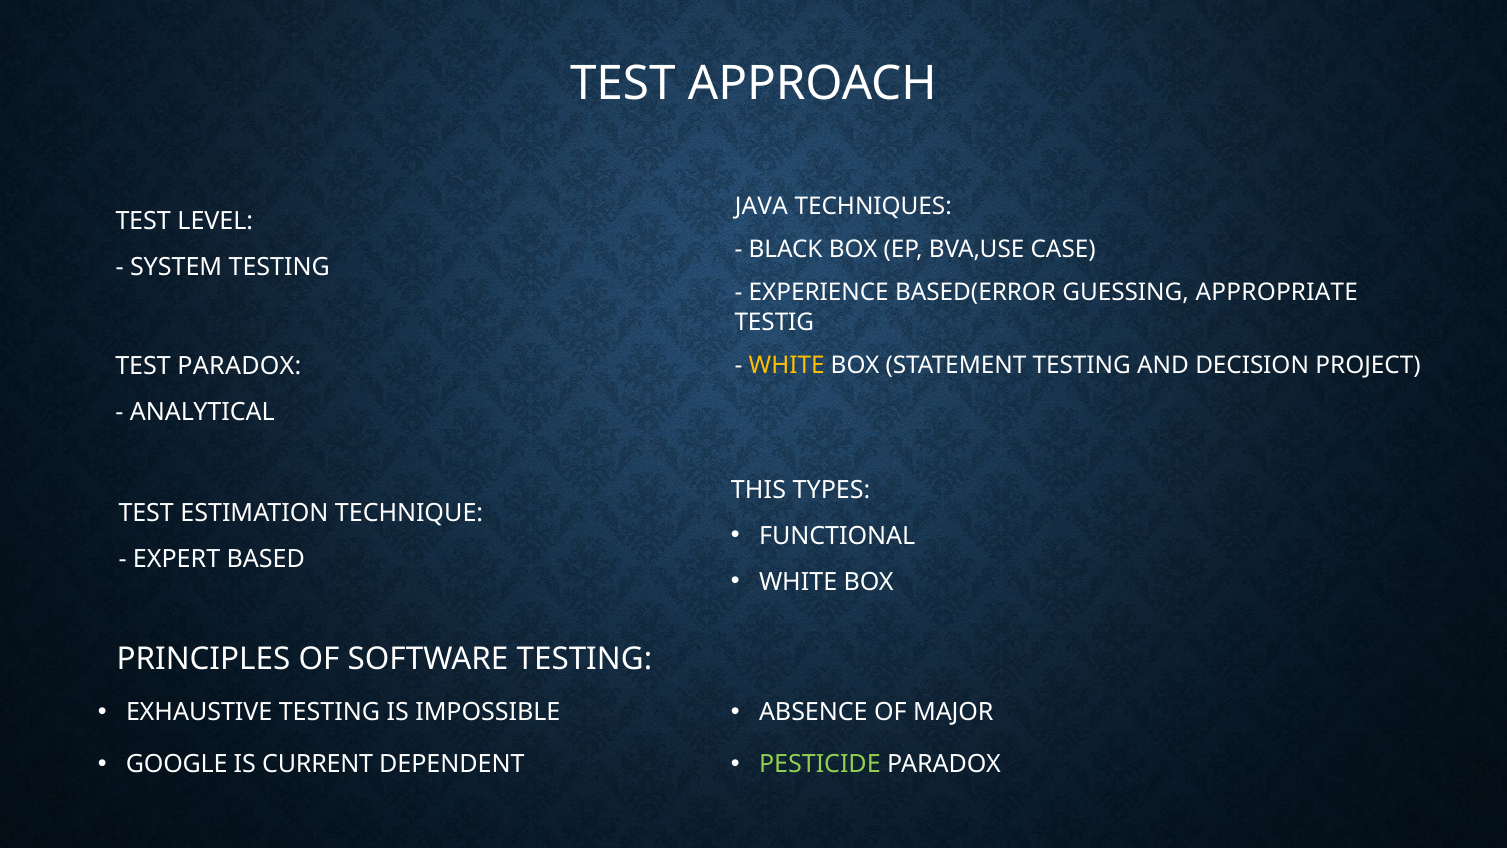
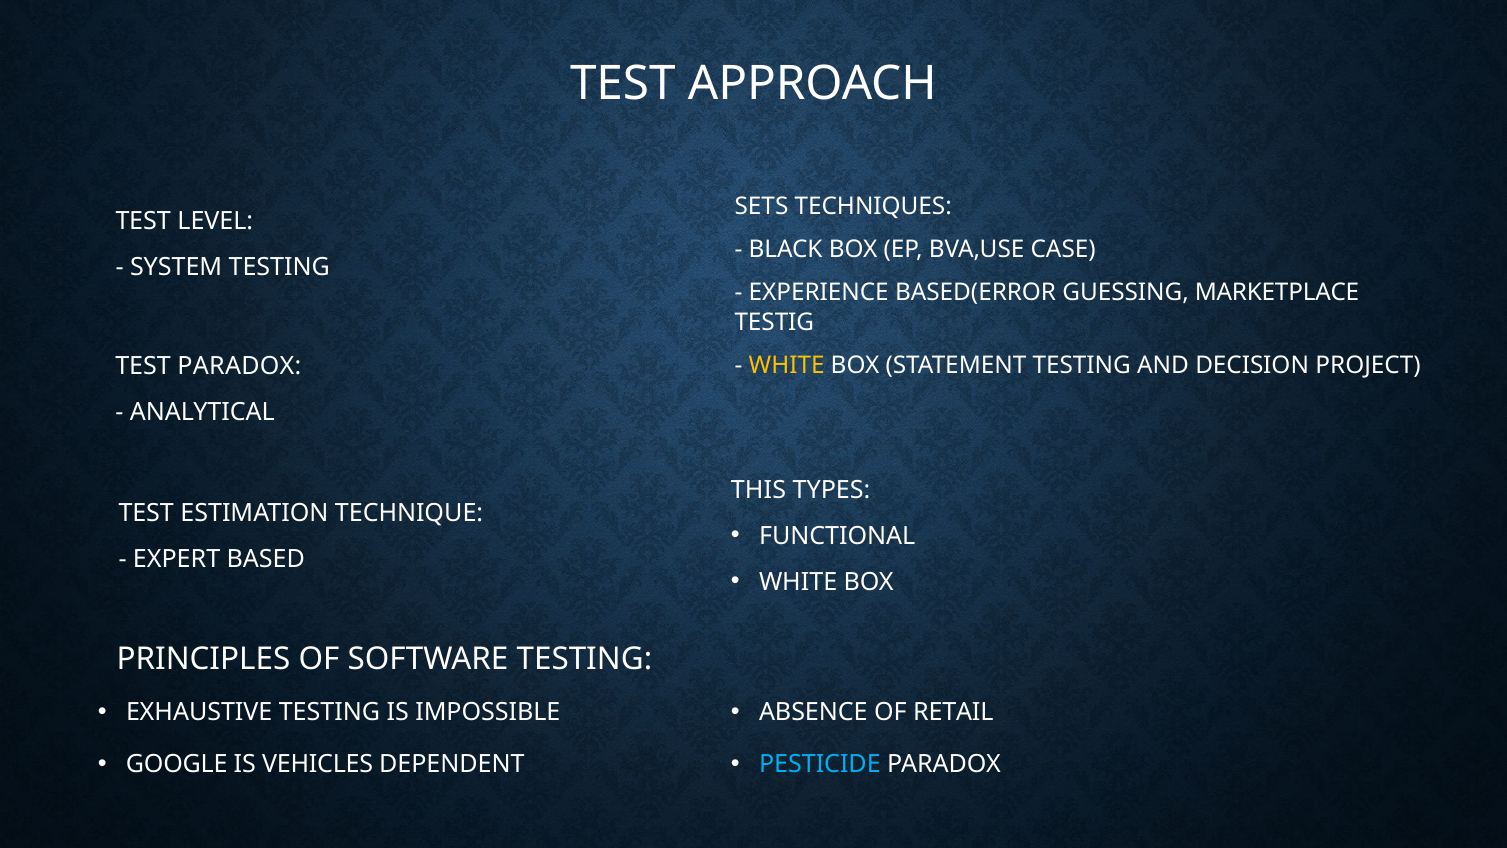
JAVA: JAVA -> SETS (761, 206)
APPROPRIATE: APPROPRIATE -> MARKETPLACE (1277, 293)
MAJOR: MAJOR -> RETAIL (953, 712)
CURRENT: CURRENT -> VEHICLES (318, 764)
PESTICIDE colour: light green -> light blue (820, 764)
